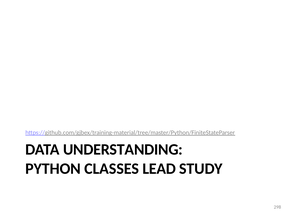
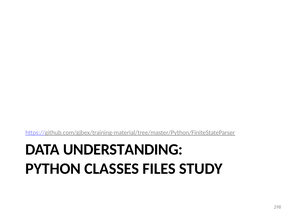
LEAD: LEAD -> FILES (159, 168)
